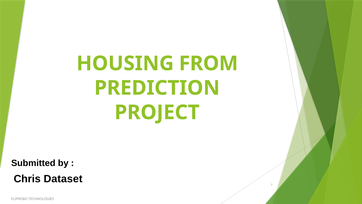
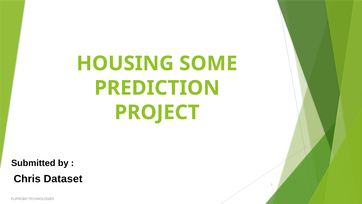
FROM: FROM -> SOME (208, 63)
